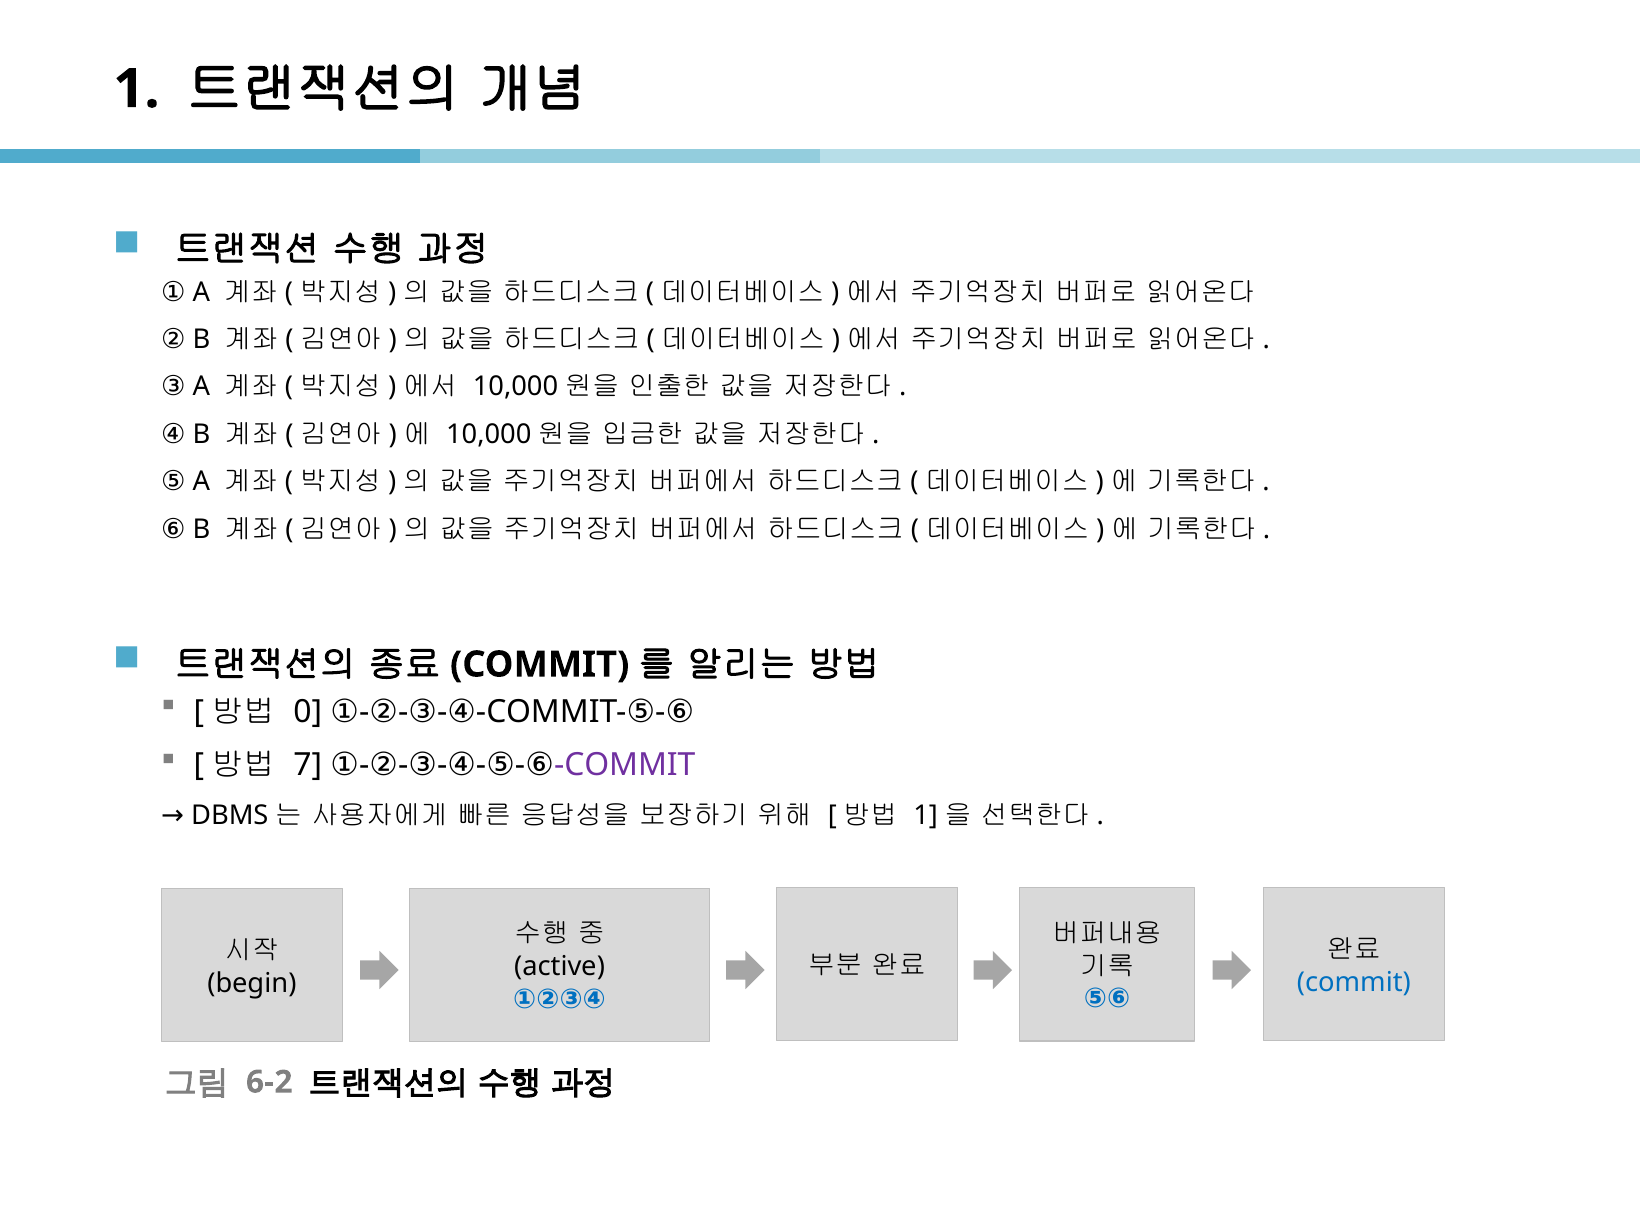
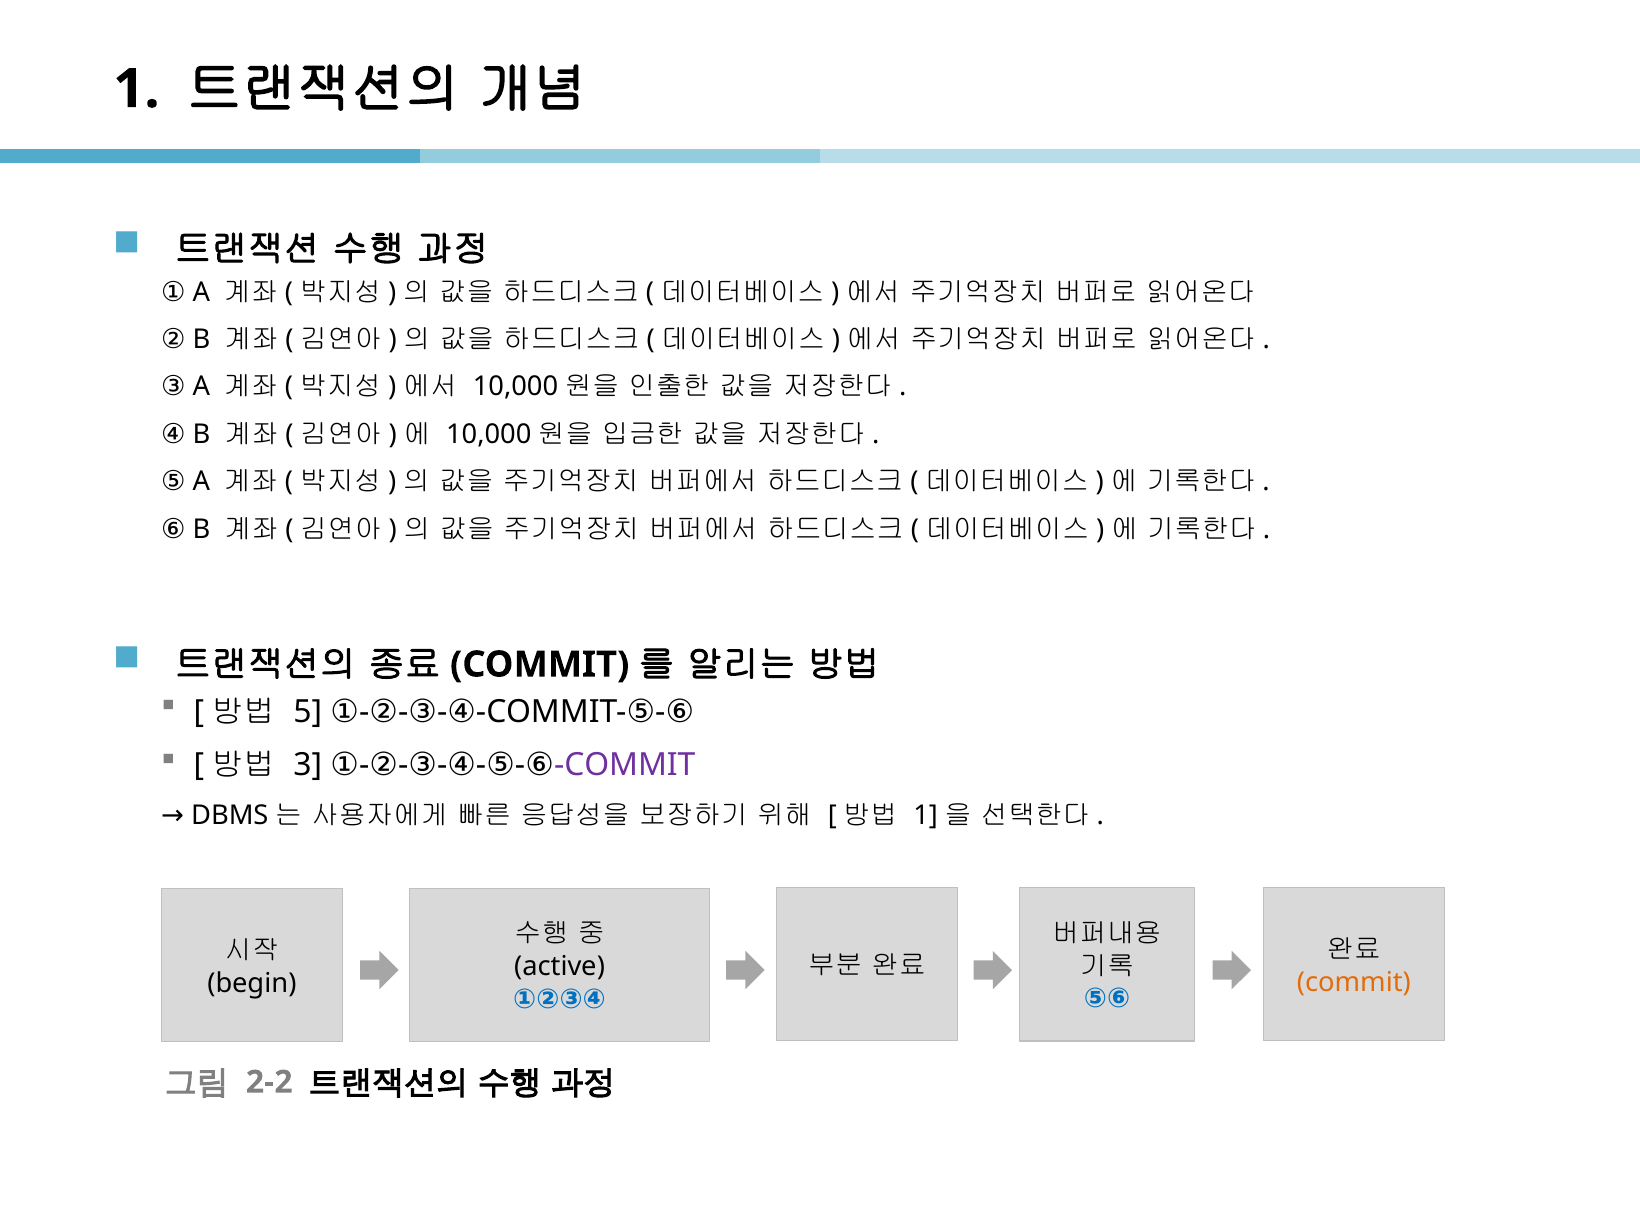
0: 0 -> 5 (308, 712)
7: 7 -> 3 (308, 765)
commit colour: blue -> orange (1354, 982)
6-2: 6-2 -> 2-2 (269, 1082)
